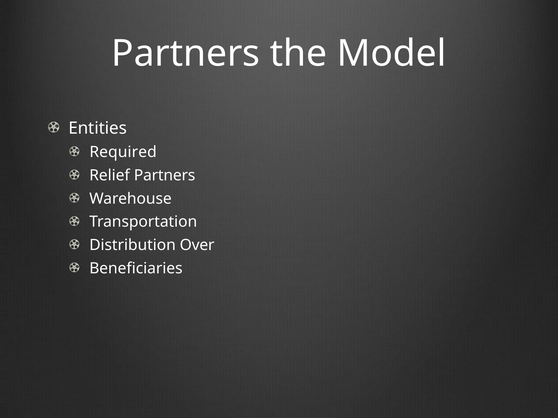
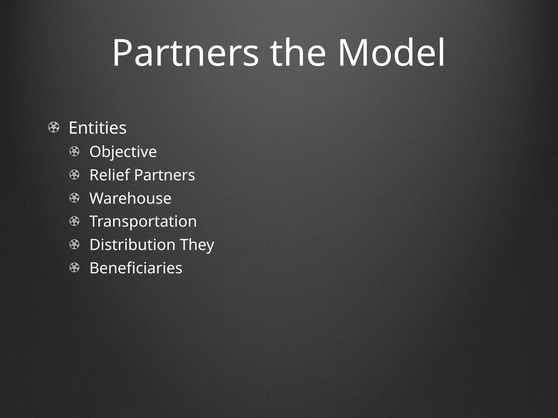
Required: Required -> Objective (123, 152)
Over: Over -> They (197, 245)
